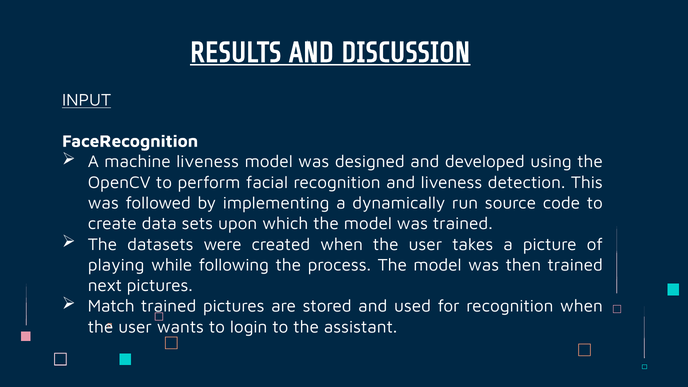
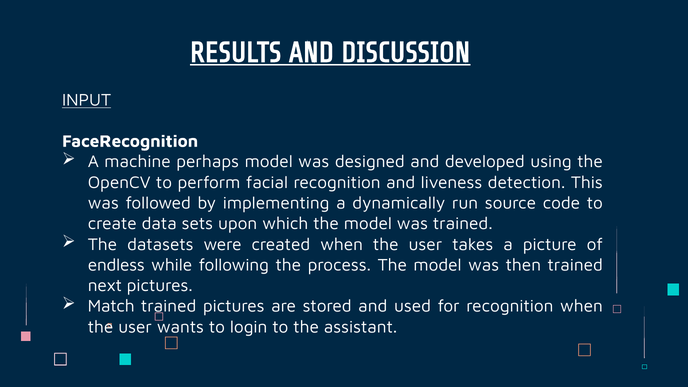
machine liveness: liveness -> perhaps (208, 162)
playing: playing -> endless (116, 265)
